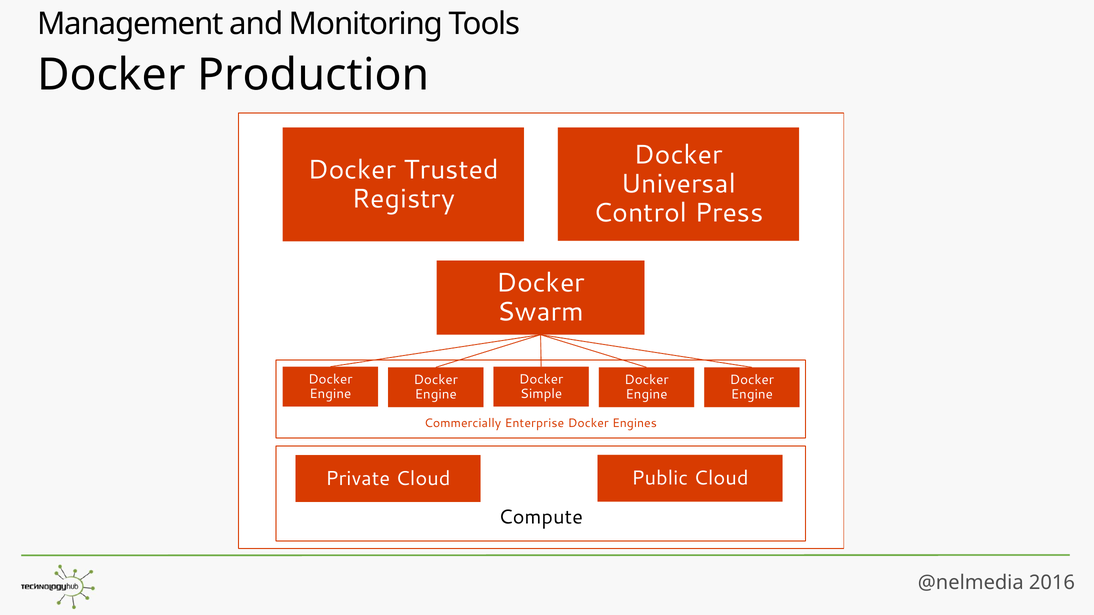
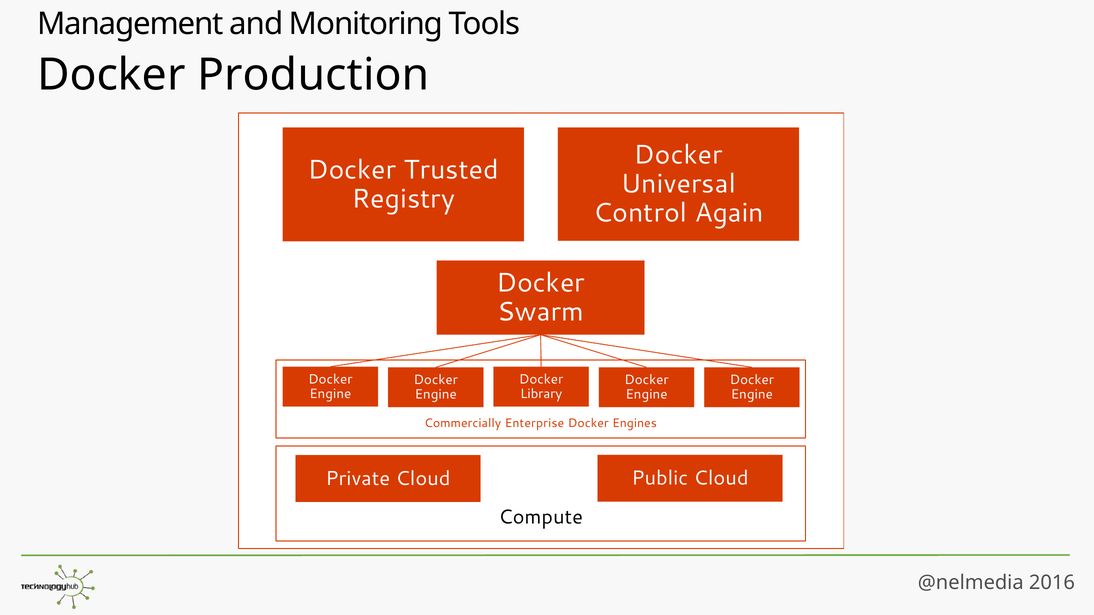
Press: Press -> Again (729, 213)
Simple: Simple -> Library (541, 394)
